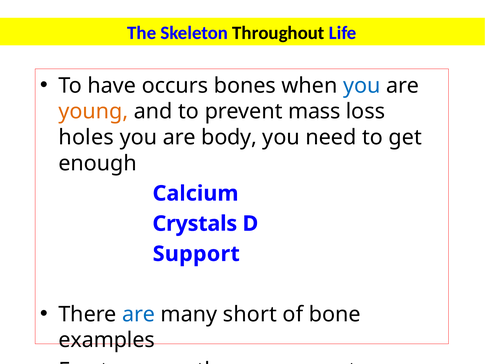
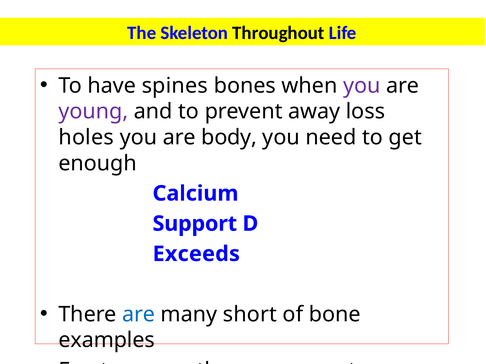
occurs: occurs -> spines (175, 86)
you colour: blue -> purple (362, 86)
young colour: orange -> purple (93, 112)
mass: mass -> away (314, 112)
Crystals: Crystals -> Support (195, 224)
Support: Support -> Exceeds (196, 254)
